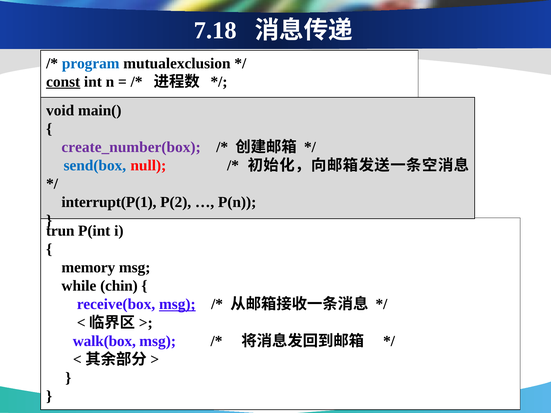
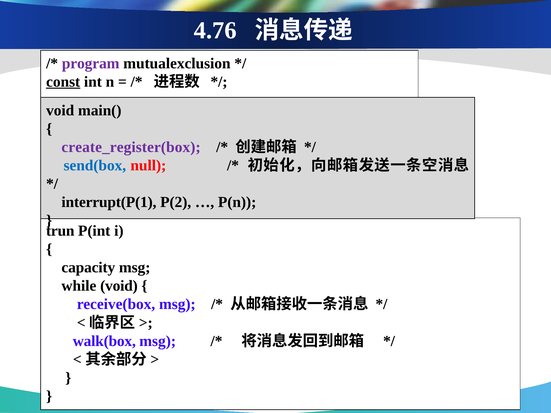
7.18: 7.18 -> 4.76 (215, 30)
program colour: blue -> purple (91, 63)
create_number(box: create_number(box -> create_register(box (131, 147)
memory: memory -> capacity (88, 268)
while chin: chin -> void (119, 286)
msg underline: present -> none (177, 304)
